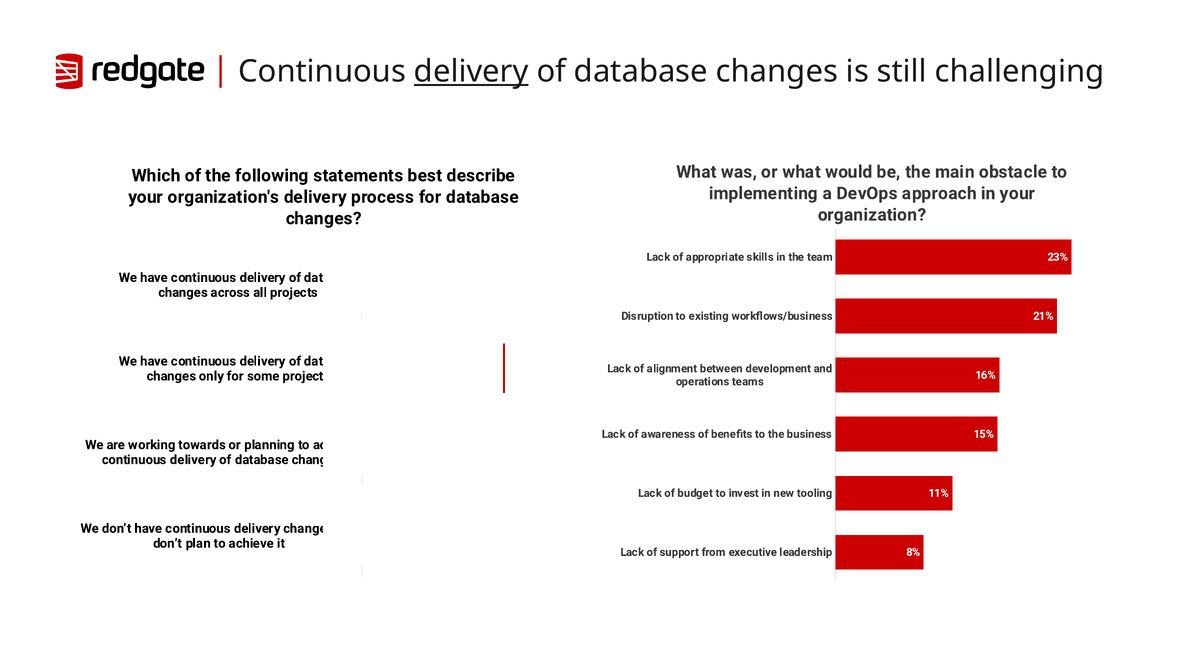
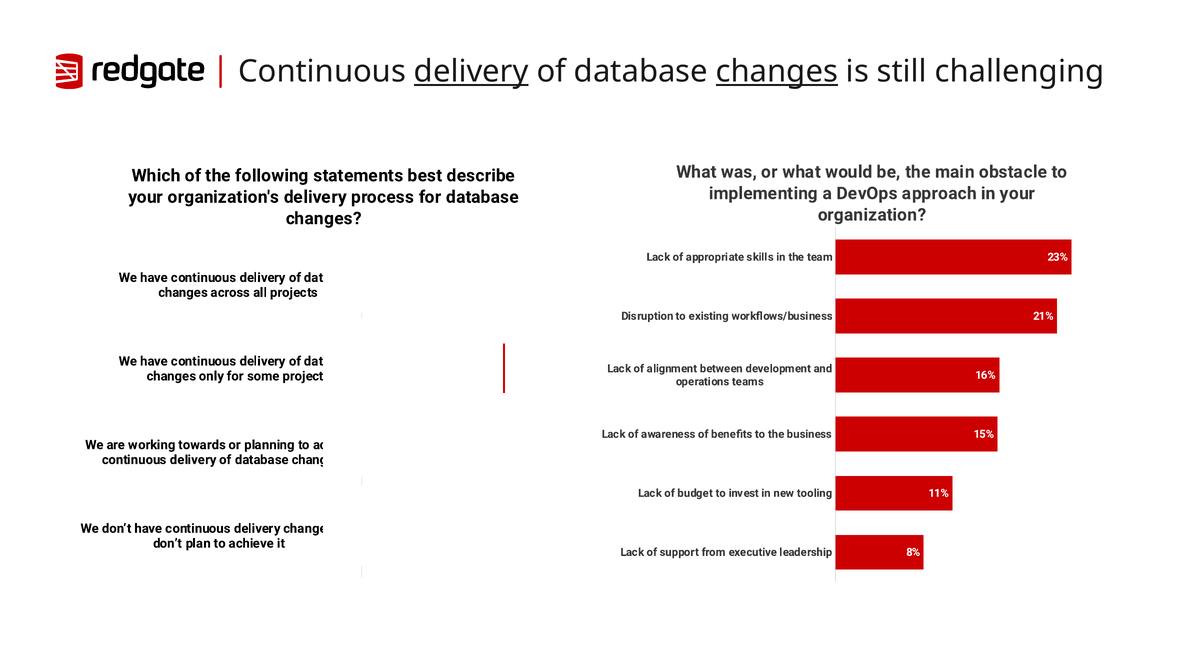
changes underline: none -> present (777, 72)
